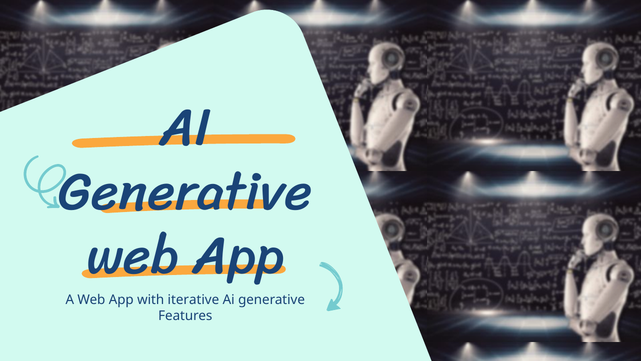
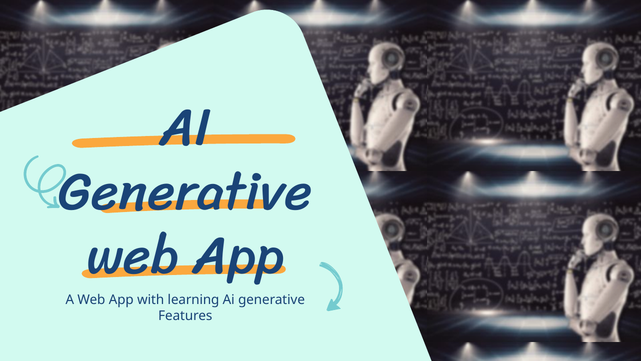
iterative: iterative -> learning (193, 299)
